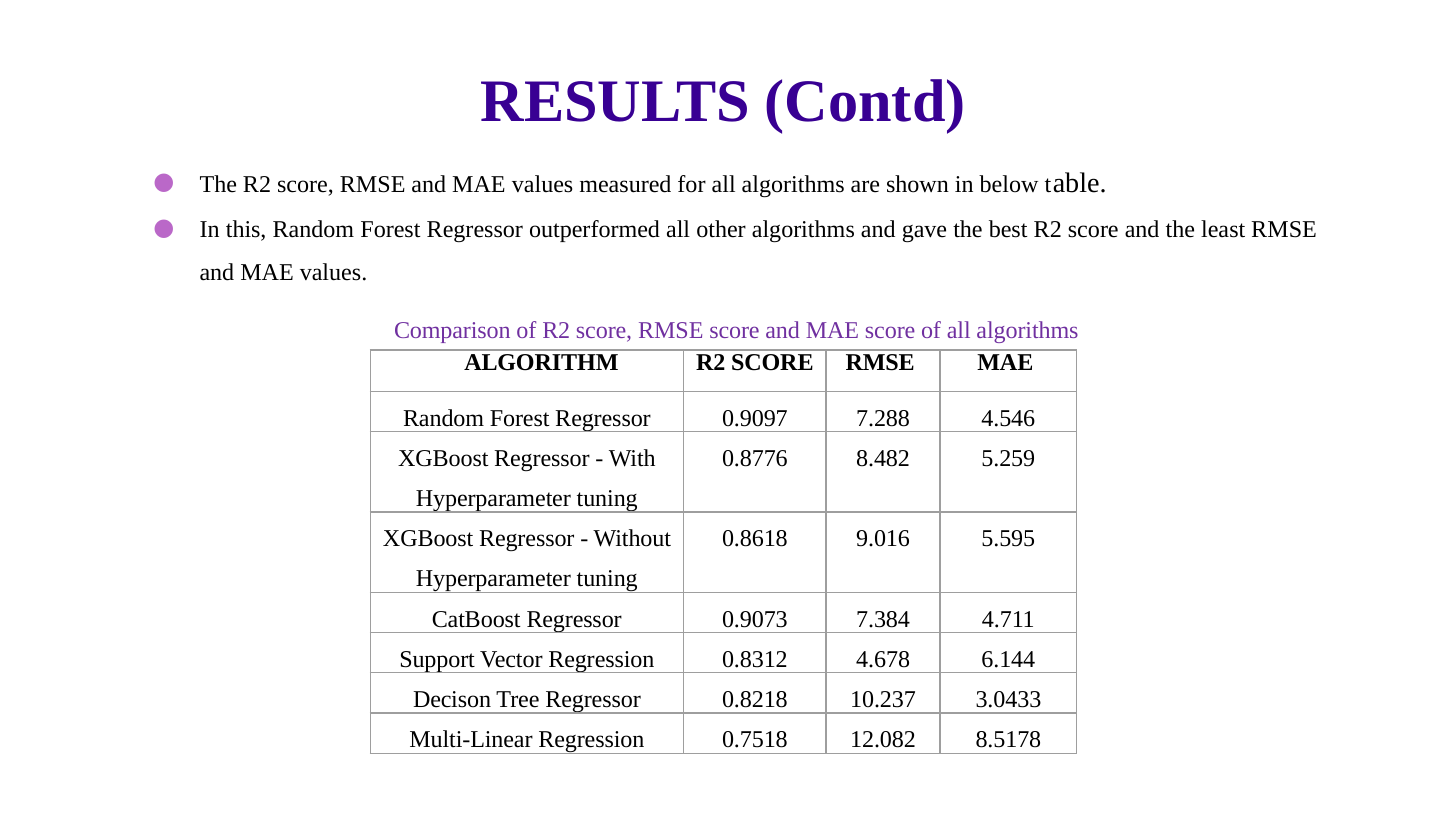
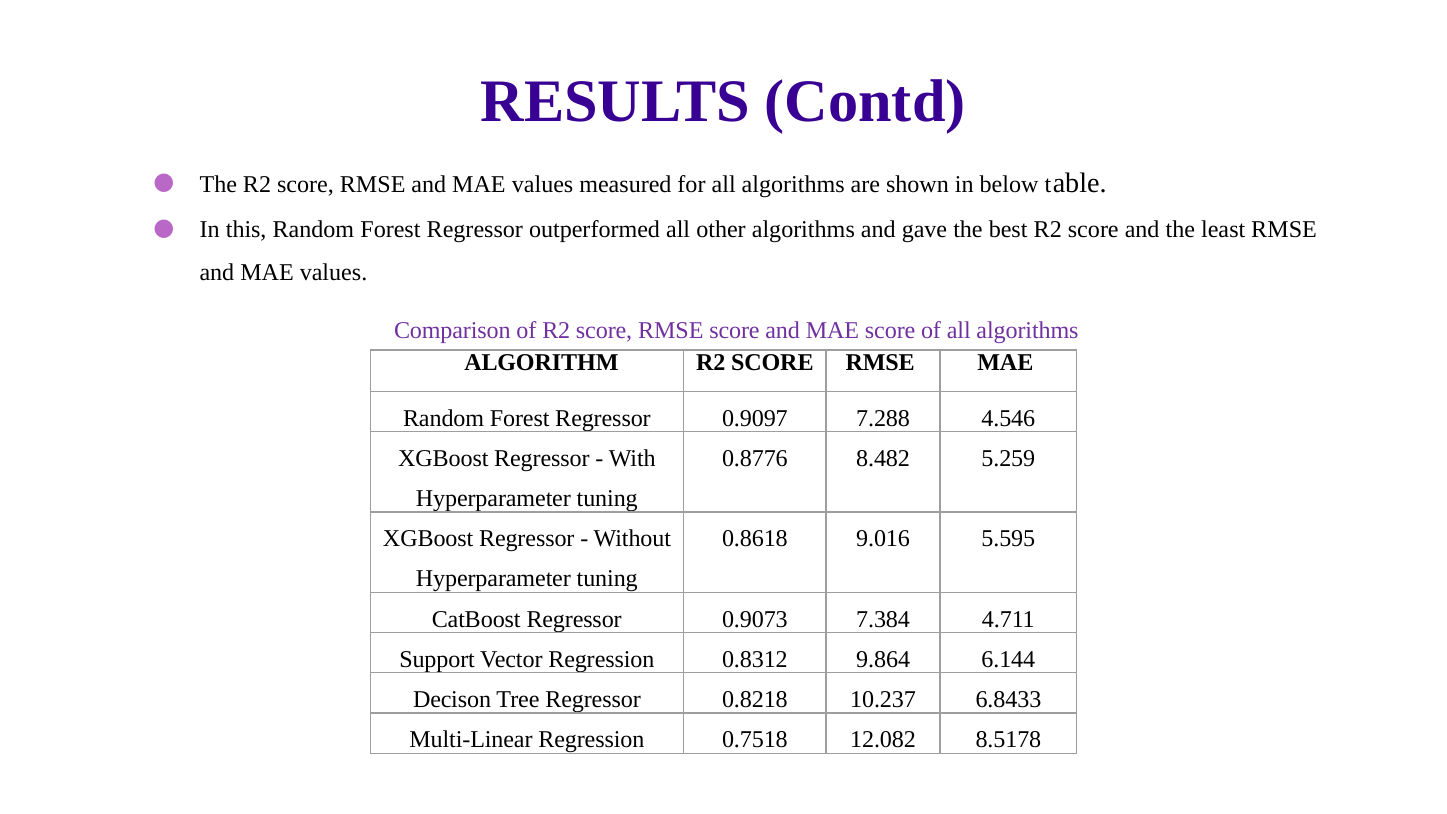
4.678: 4.678 -> 9.864 (883, 659)
3.0433: 3.0433 -> 6.8433 (1008, 700)
